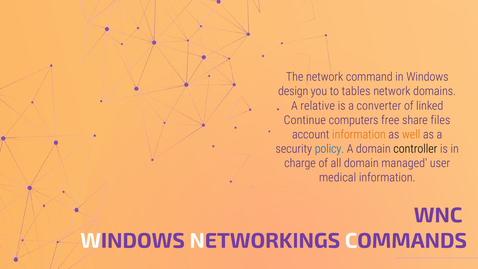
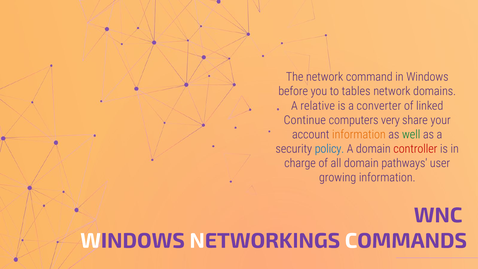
design: design -> before (293, 91)
free: free -> very (390, 120)
files: files -> your (441, 120)
well colour: orange -> green (411, 134)
controller colour: black -> red (415, 149)
managed: managed -> pathways (404, 163)
medical: medical -> growing (338, 177)
